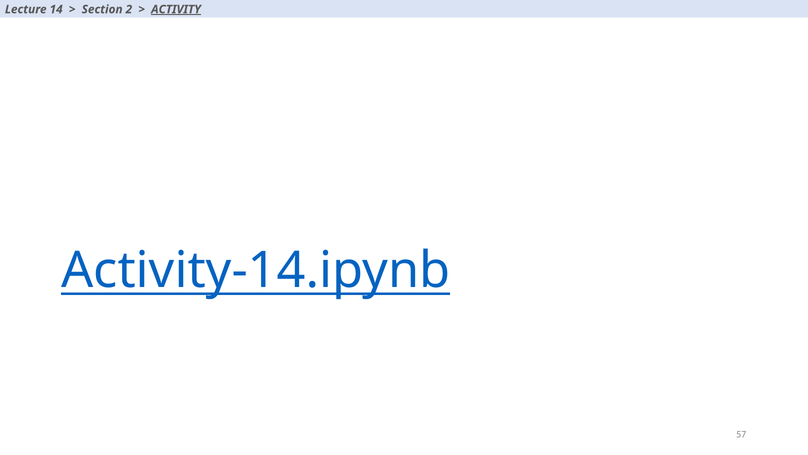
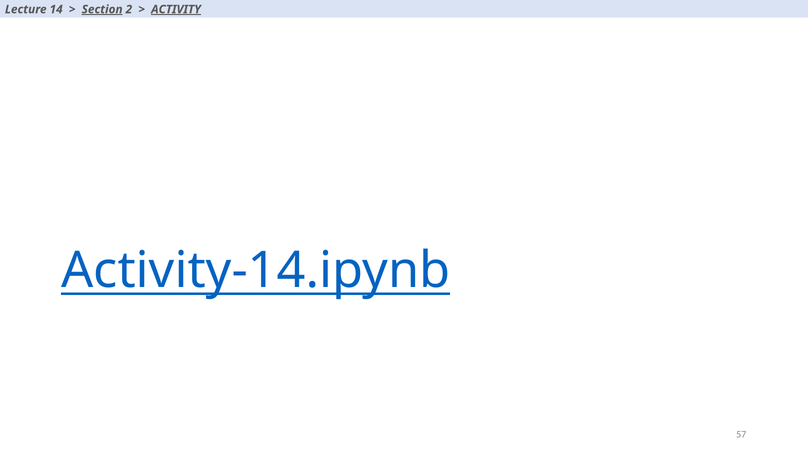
Section underline: none -> present (102, 9)
